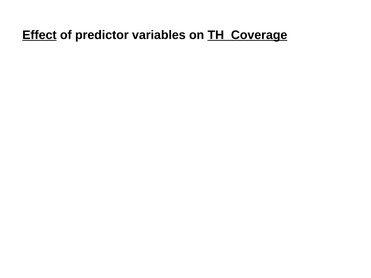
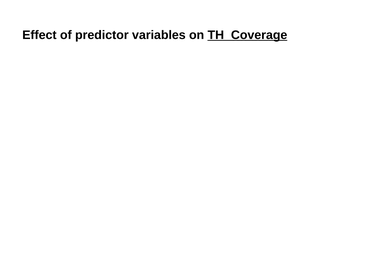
Effect underline: present -> none (39, 35)
